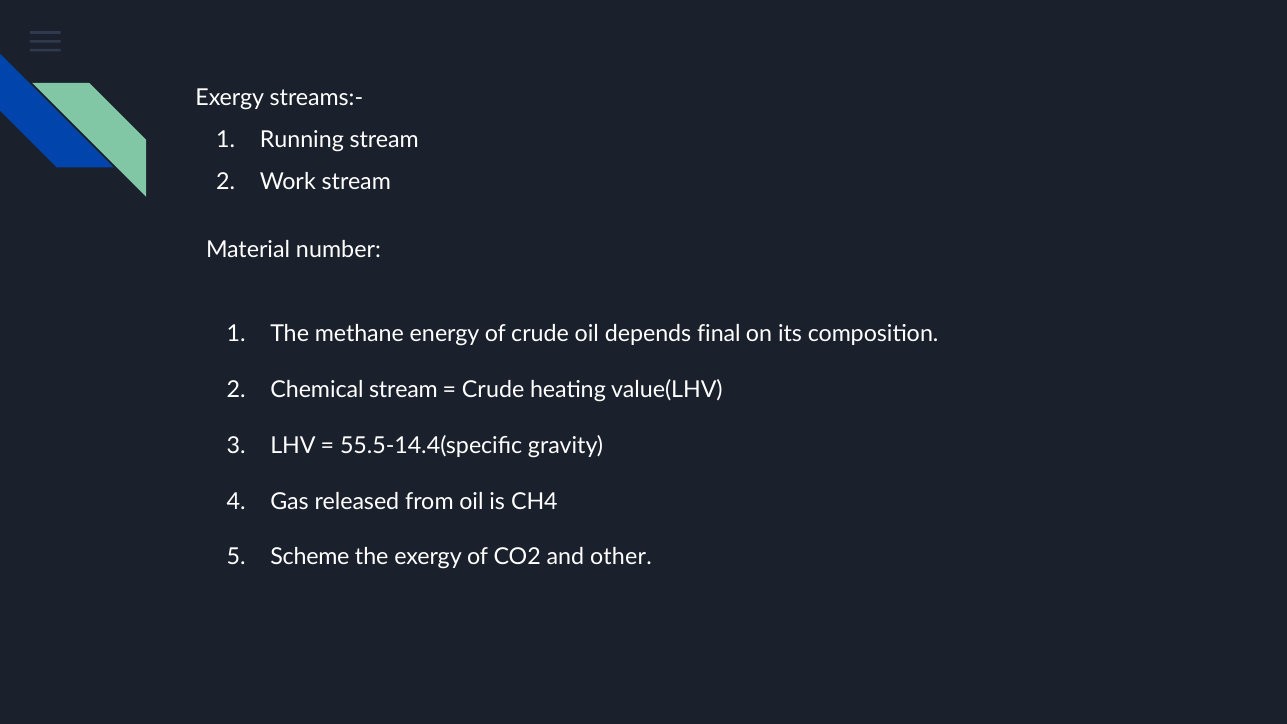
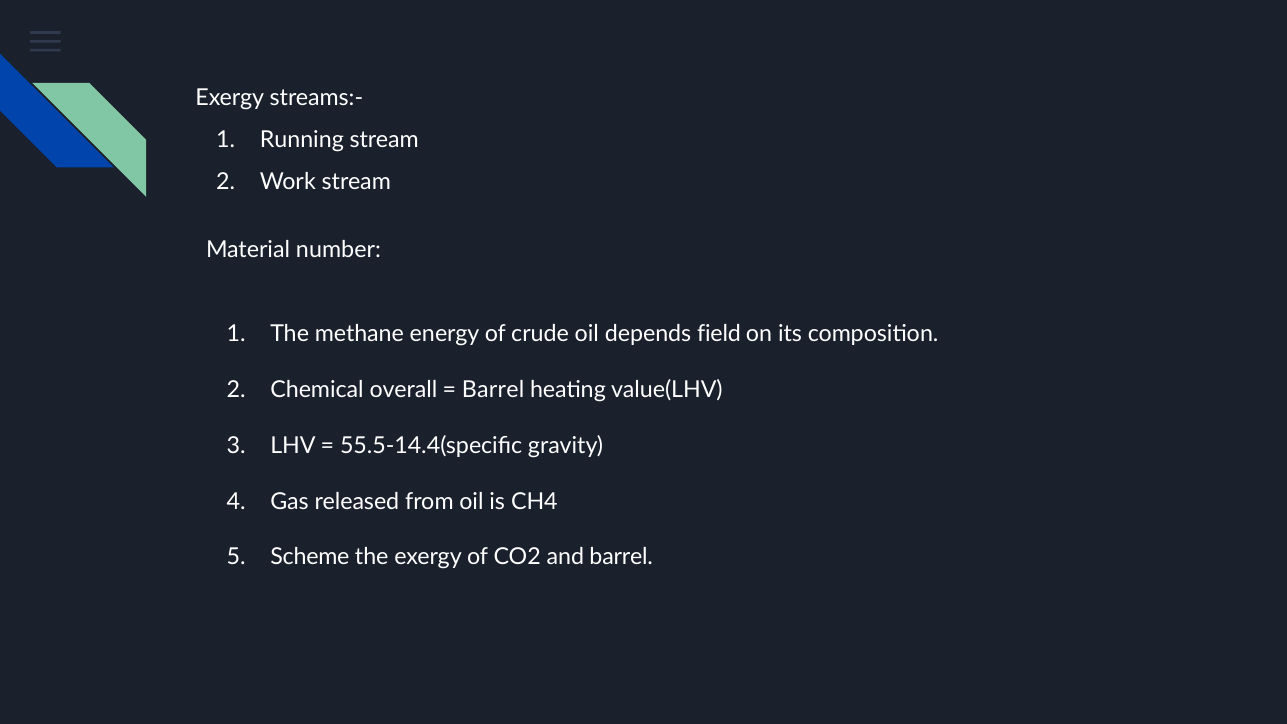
final: final -> field (719, 334)
Chemical stream: stream -> overall (403, 390)
Crude: Crude -> Barrel (493, 390)
and other: other -> barrel (621, 557)
